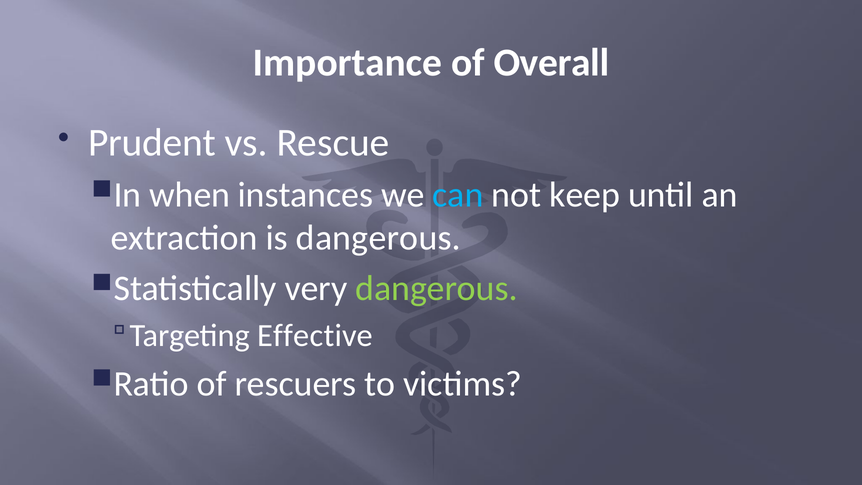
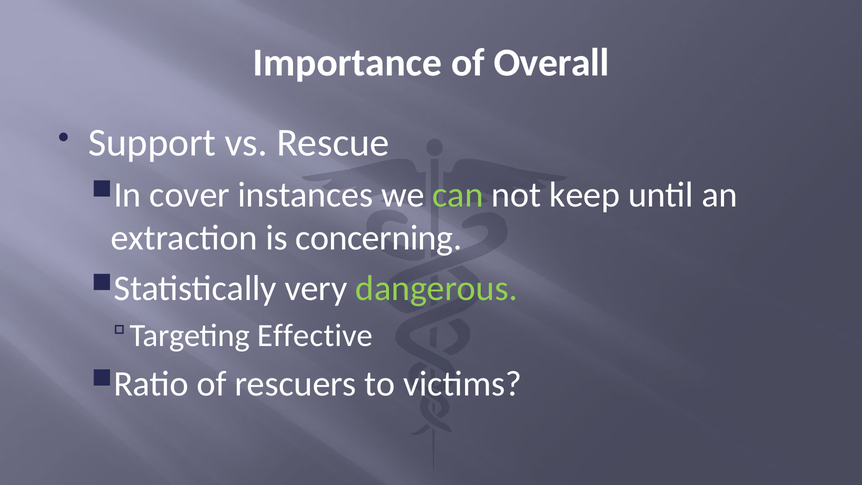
Prudent: Prudent -> Support (152, 143)
when: when -> cover (190, 195)
can colour: light blue -> light green (458, 195)
is dangerous: dangerous -> concerning (379, 238)
